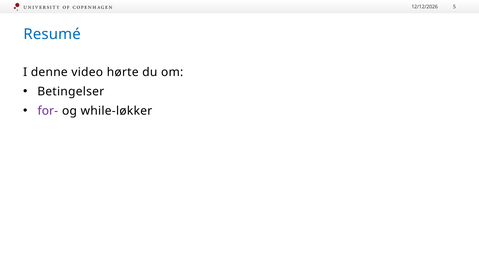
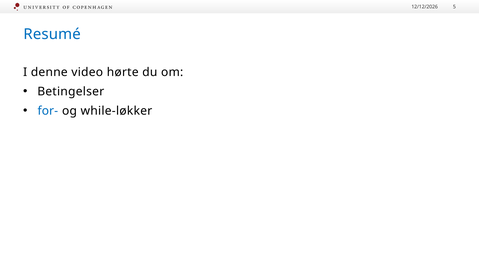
for- colour: purple -> blue (48, 111)
